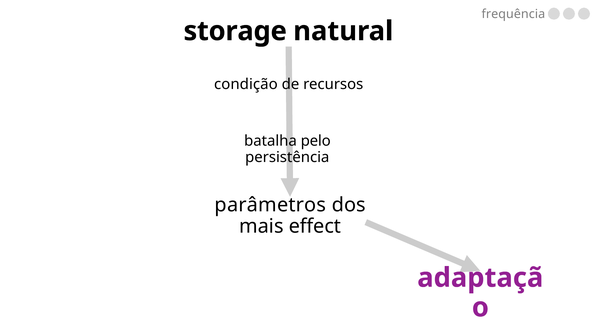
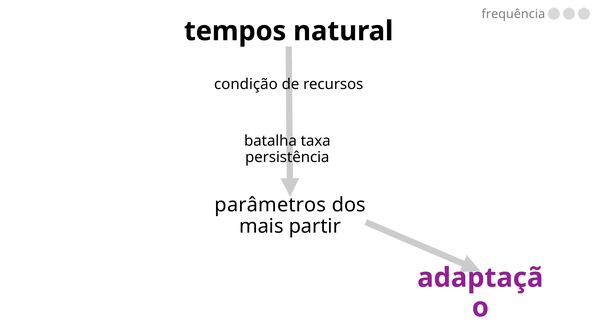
storage: storage -> tempos (235, 31)
pelo: pelo -> taxa (316, 141)
effect: effect -> partir (315, 226)
